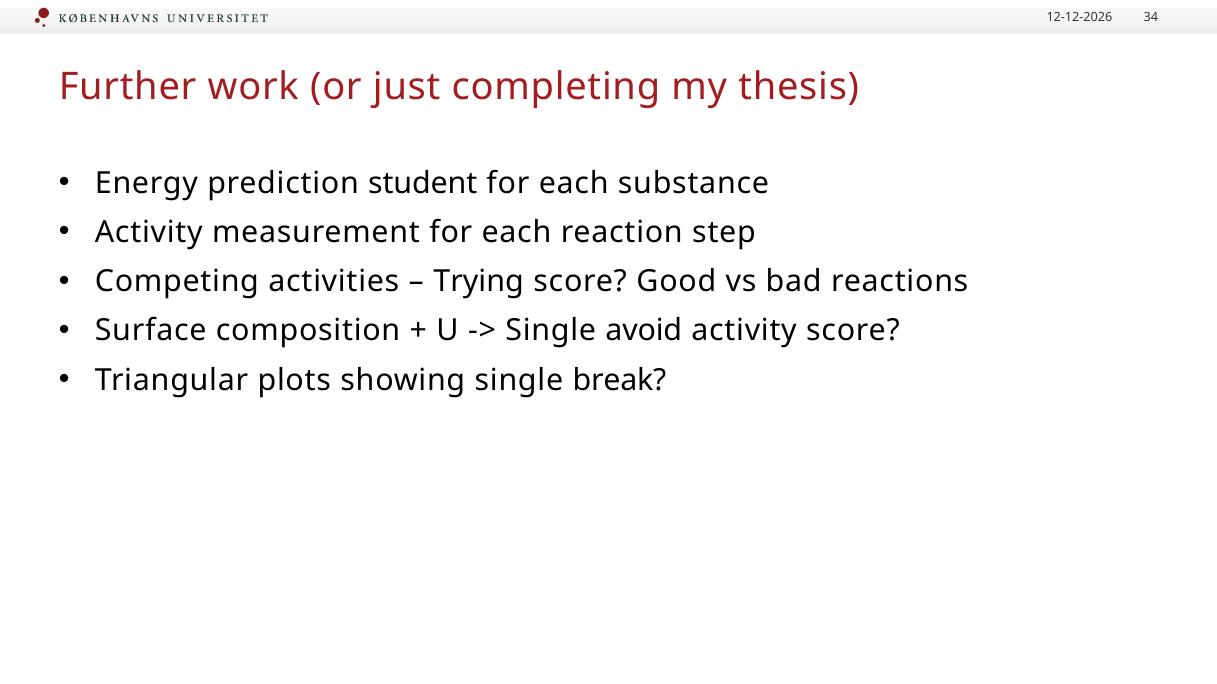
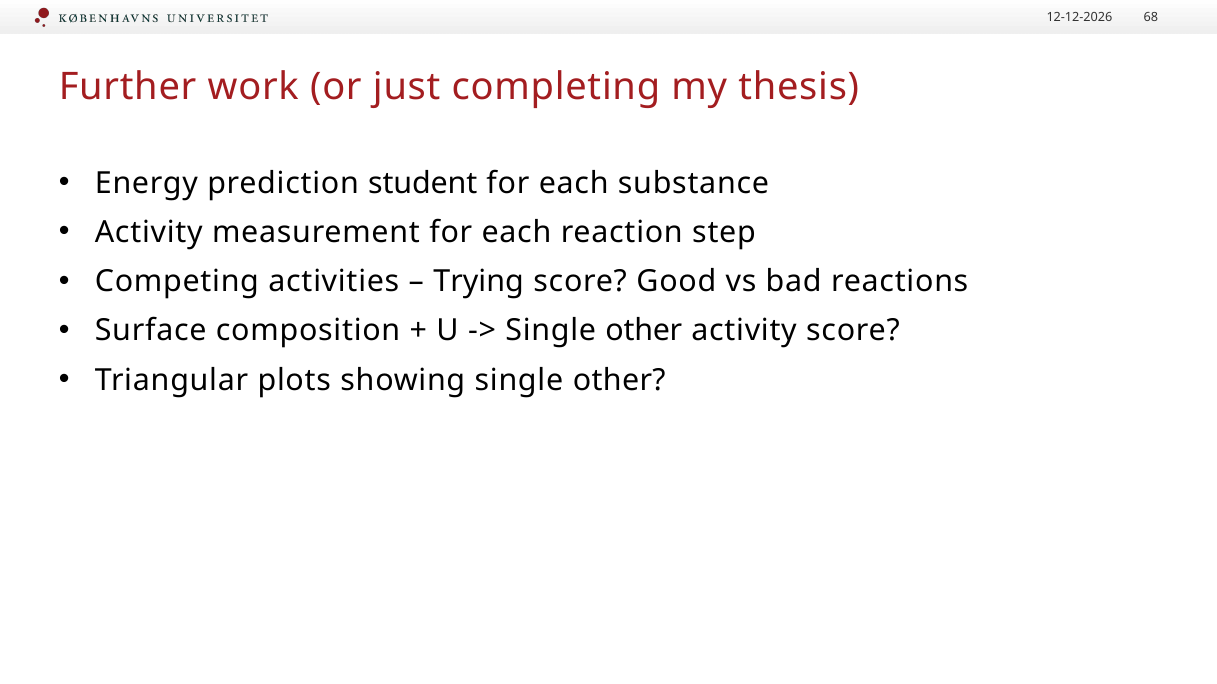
34: 34 -> 68 (1151, 17)
avoid: avoid -> other (644, 331)
showing single break: break -> other (619, 380)
